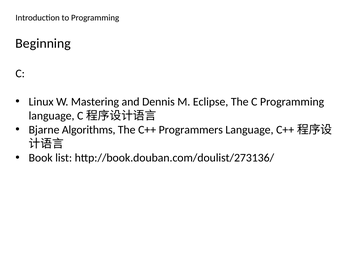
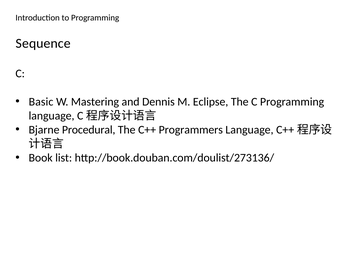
Beginning: Beginning -> Sequence (43, 43)
Linux: Linux -> Basic (41, 102)
Algorithms: Algorithms -> Procedural (89, 130)
